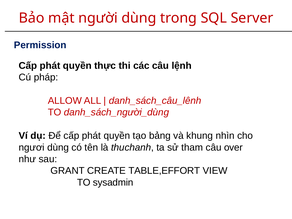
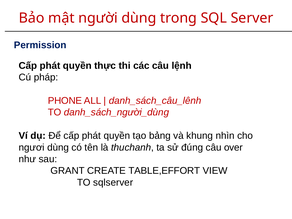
ALLOW: ALLOW -> PHONE (65, 101)
tham: tham -> đúng (192, 147)
sysadmin: sysadmin -> sqlserver (113, 182)
